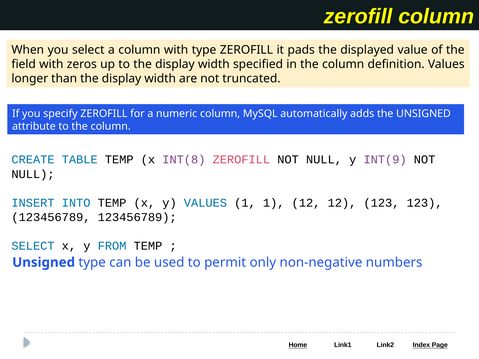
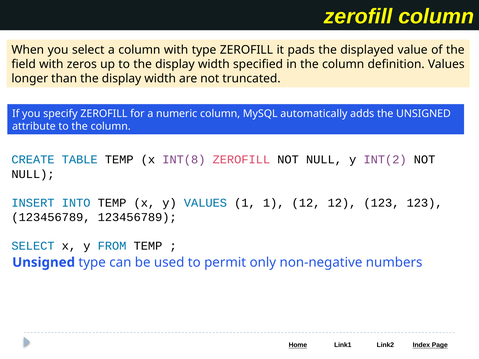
INT(9: INT(9 -> INT(2 (385, 160)
